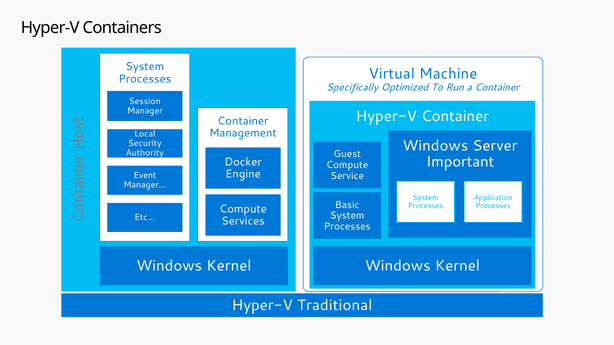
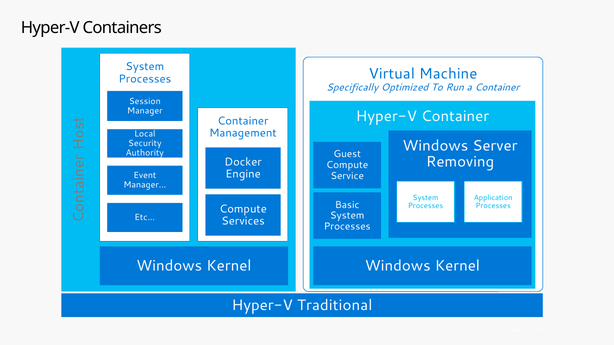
Important: Important -> Removing (460, 162)
